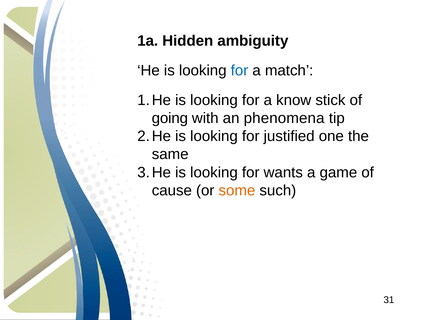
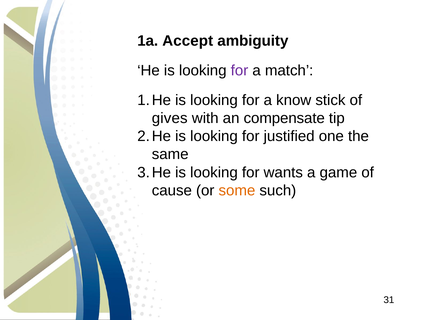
Hidden: Hidden -> Accept (188, 41)
for colour: blue -> purple (239, 70)
going: going -> gives (170, 118)
phenomena: phenomena -> compensate (284, 118)
